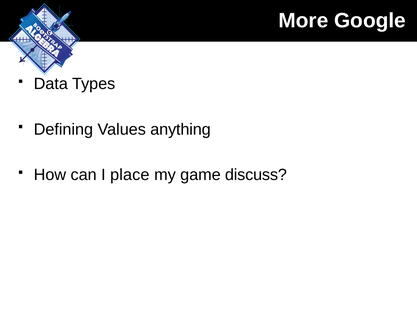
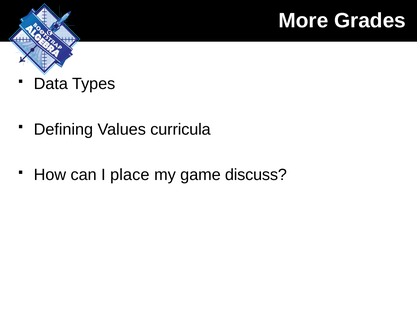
Google: Google -> Grades (370, 21)
anything: anything -> curricula (180, 129)
